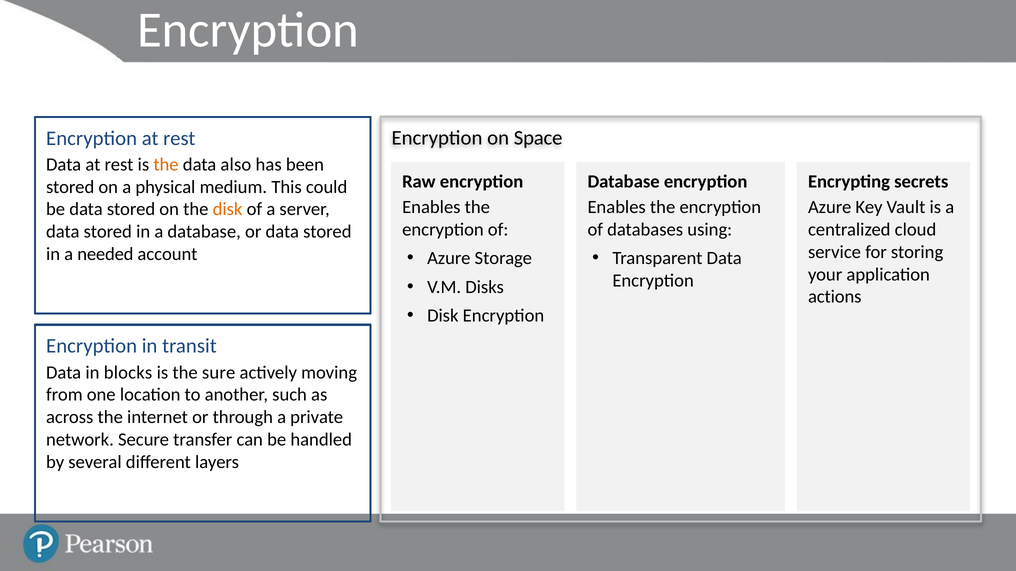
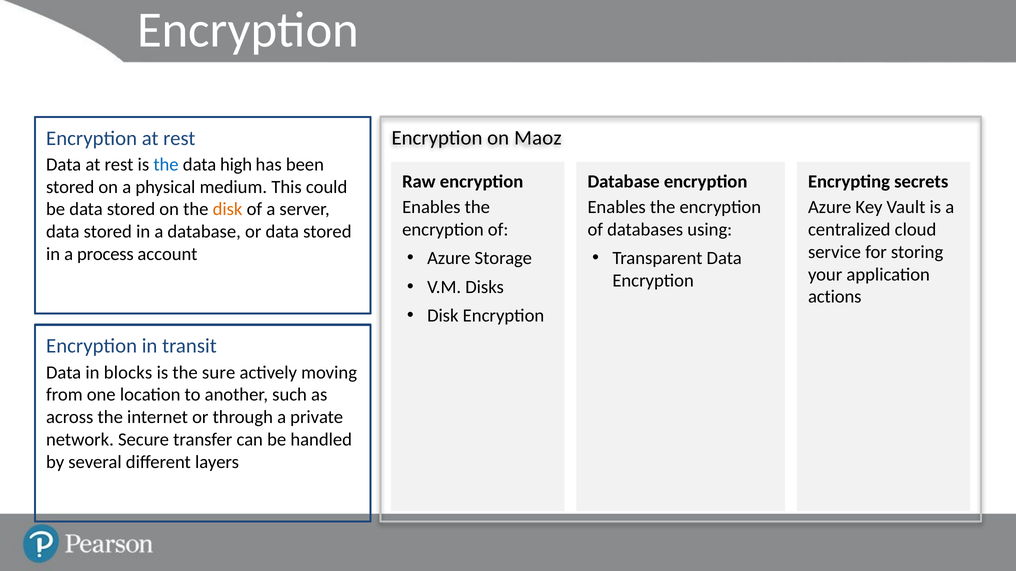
Space: Space -> Maoz (538, 138)
the colour: orange -> blue (166, 165)
also: also -> high (236, 165)
needed: needed -> process (105, 254)
